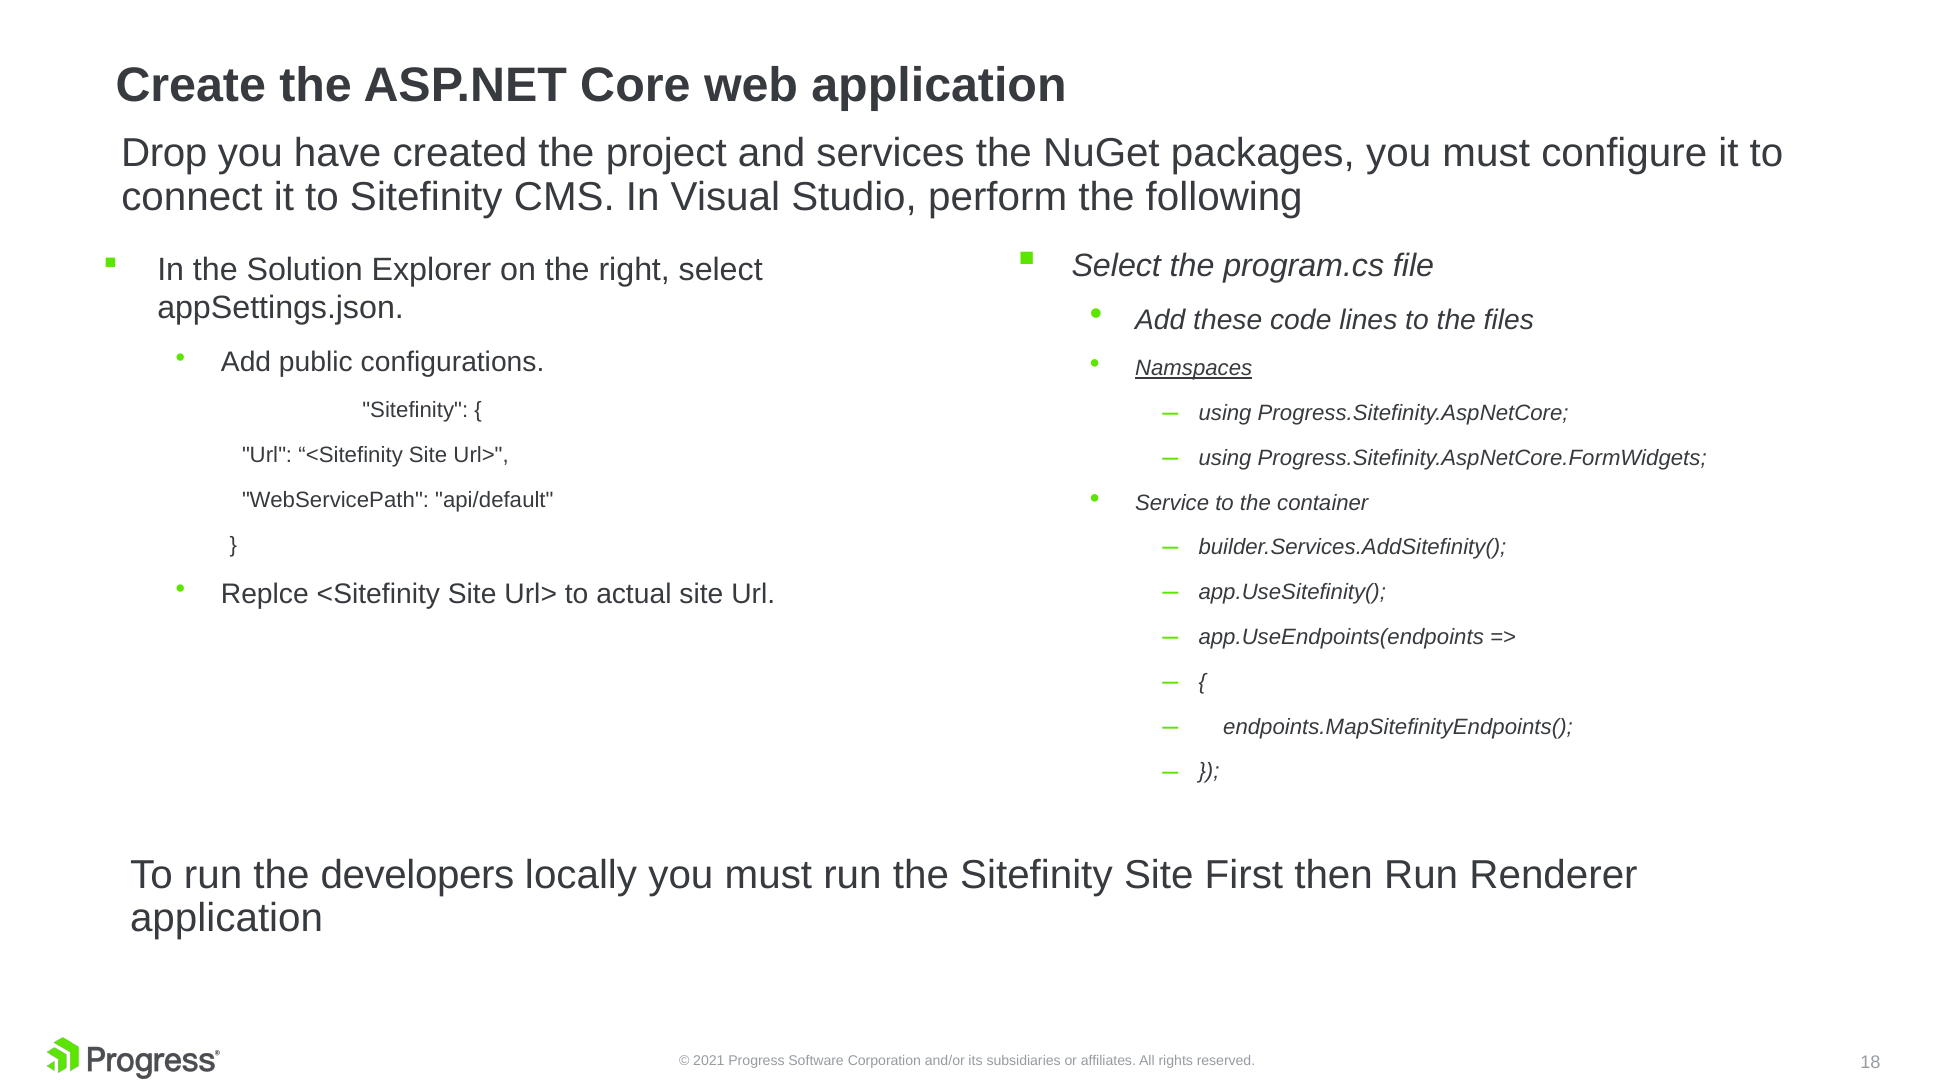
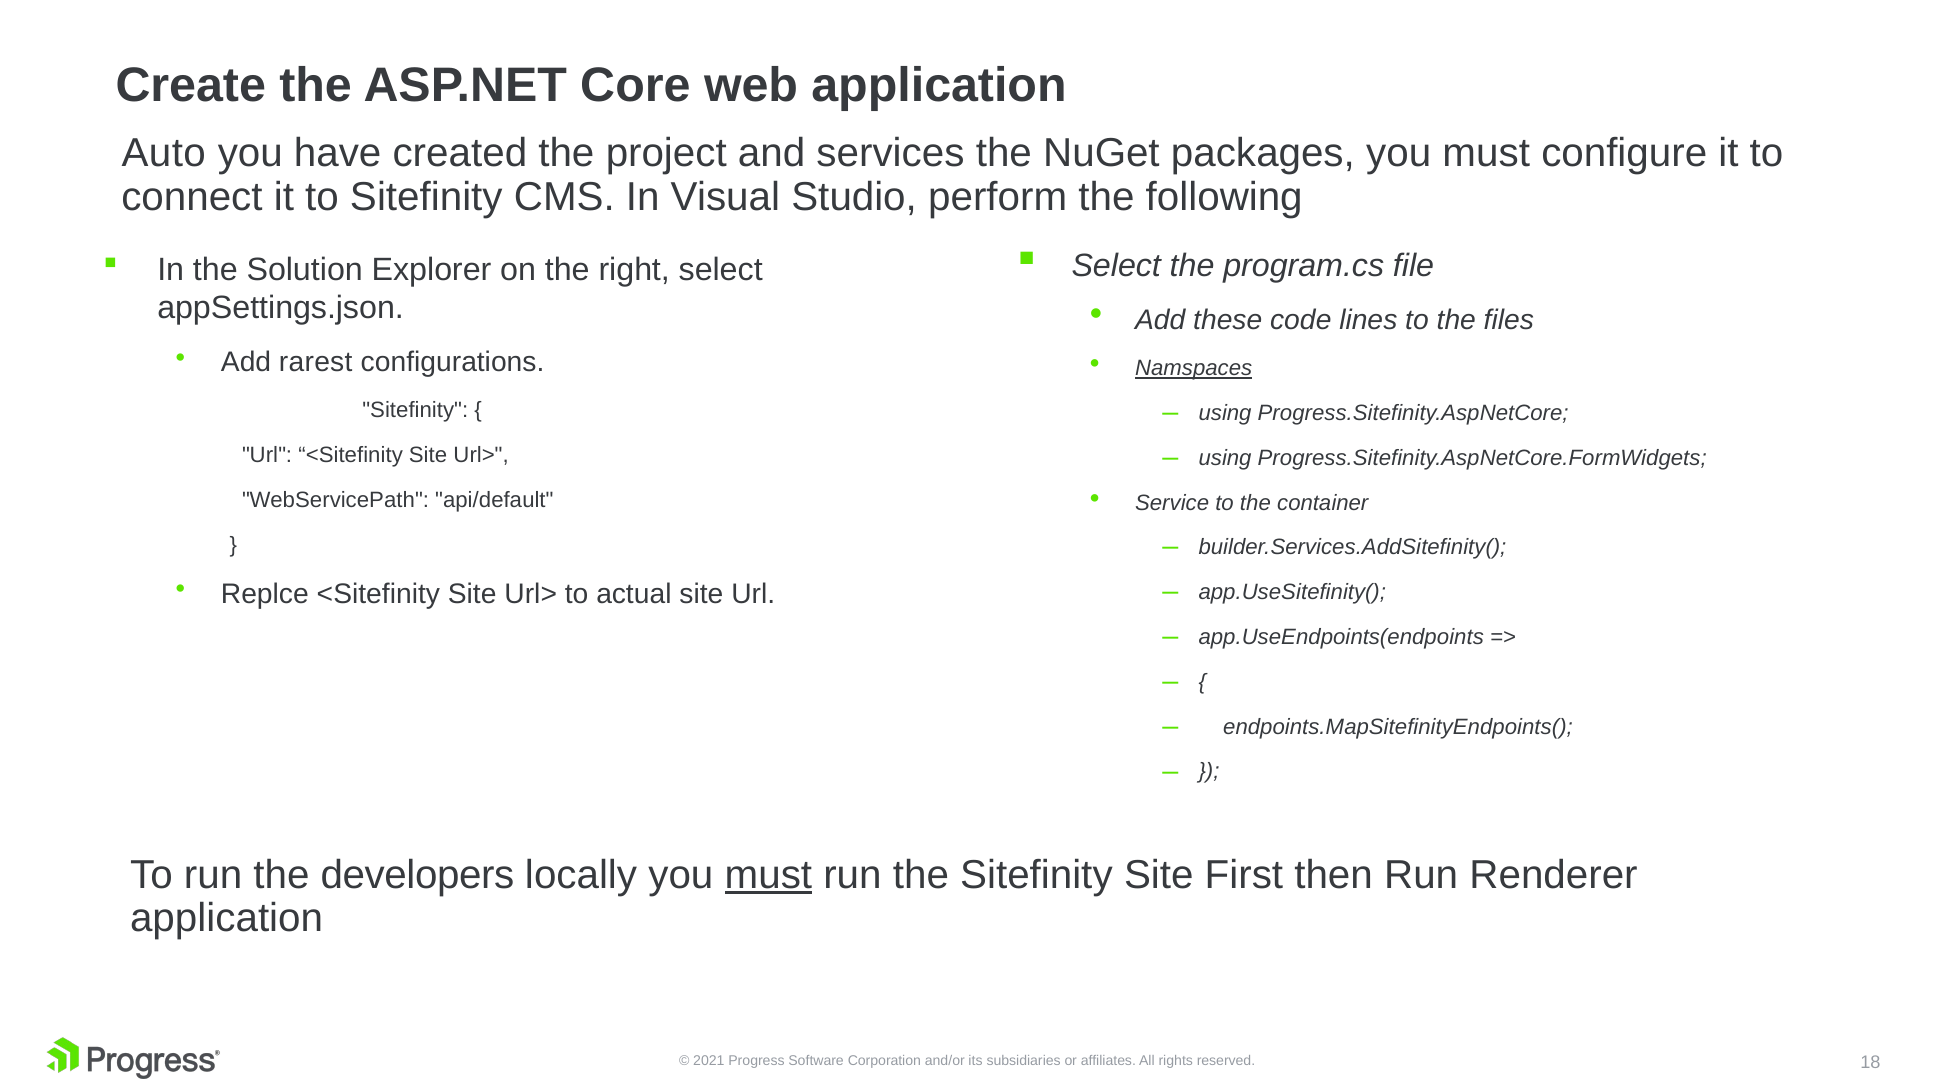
Drop: Drop -> Auto (164, 153)
public: public -> rarest (316, 362)
must underline: none -> present (768, 875)
